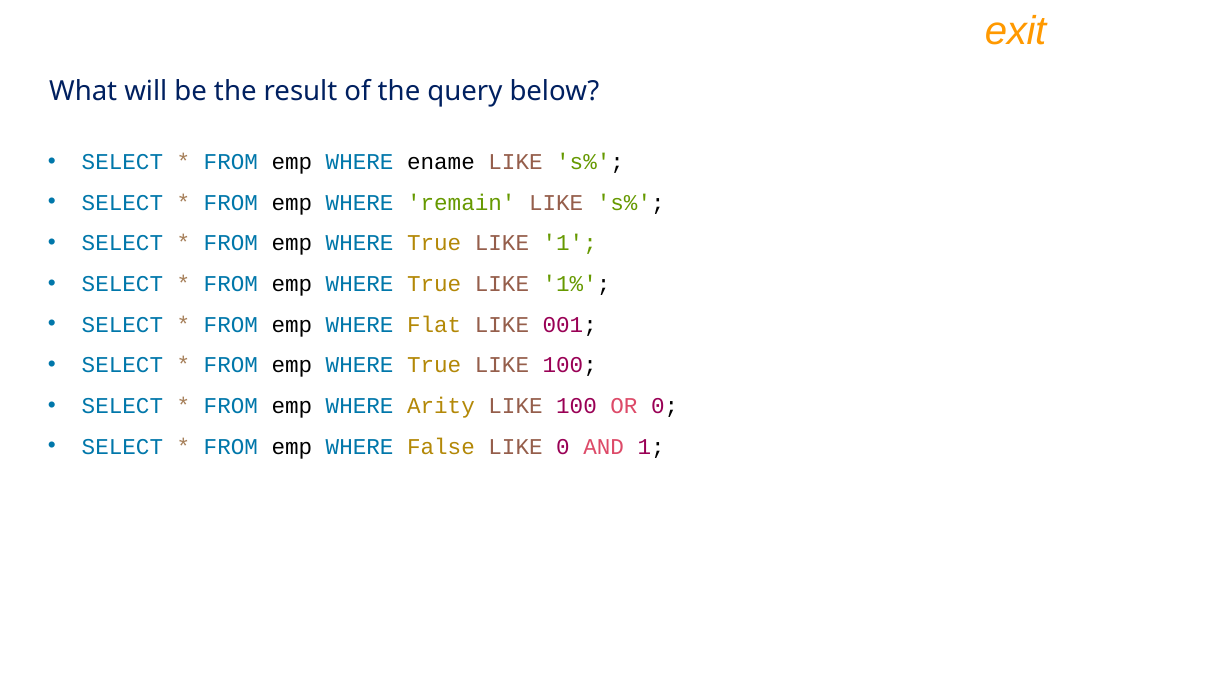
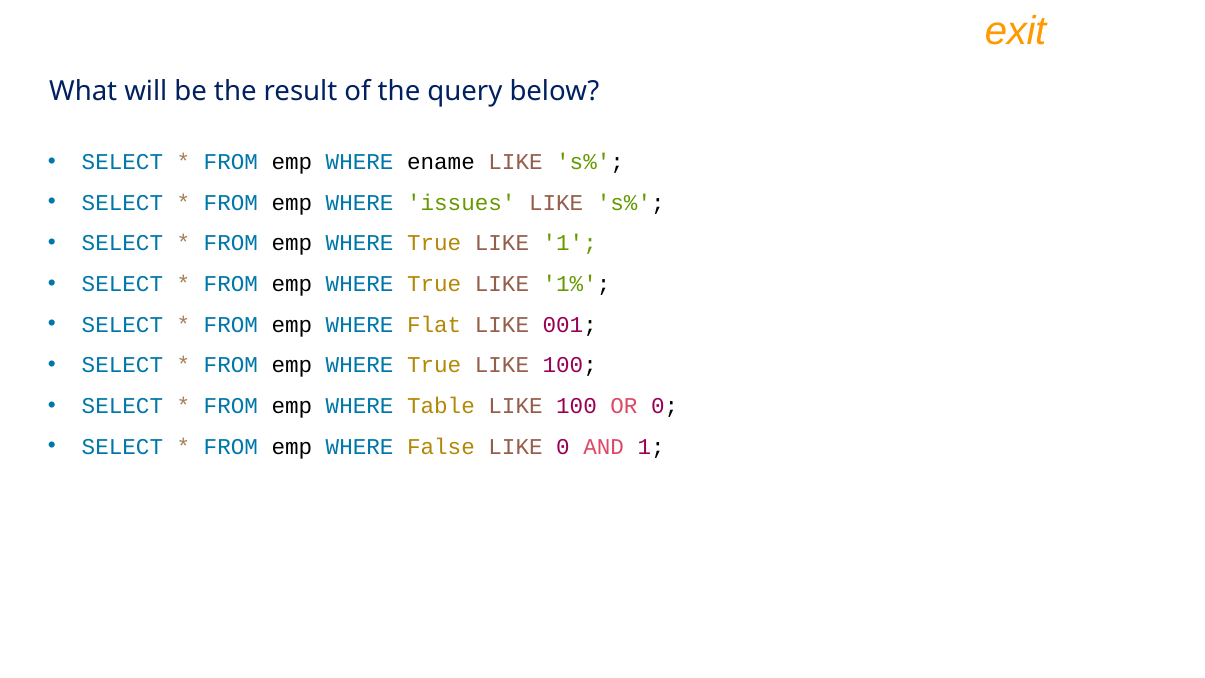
remain: remain -> issues (461, 203)
Arity: Arity -> Table (441, 406)
